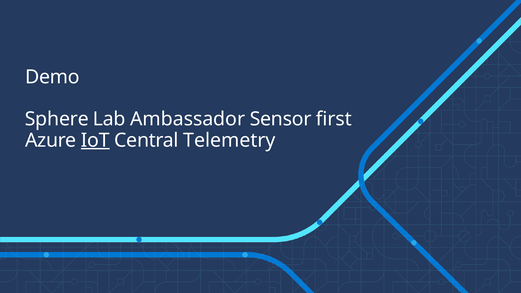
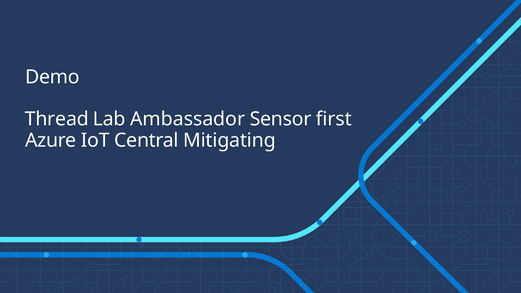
Sphere: Sphere -> Thread (57, 119)
IoT underline: present -> none (95, 140)
Telemetry: Telemetry -> Mitigating (230, 140)
